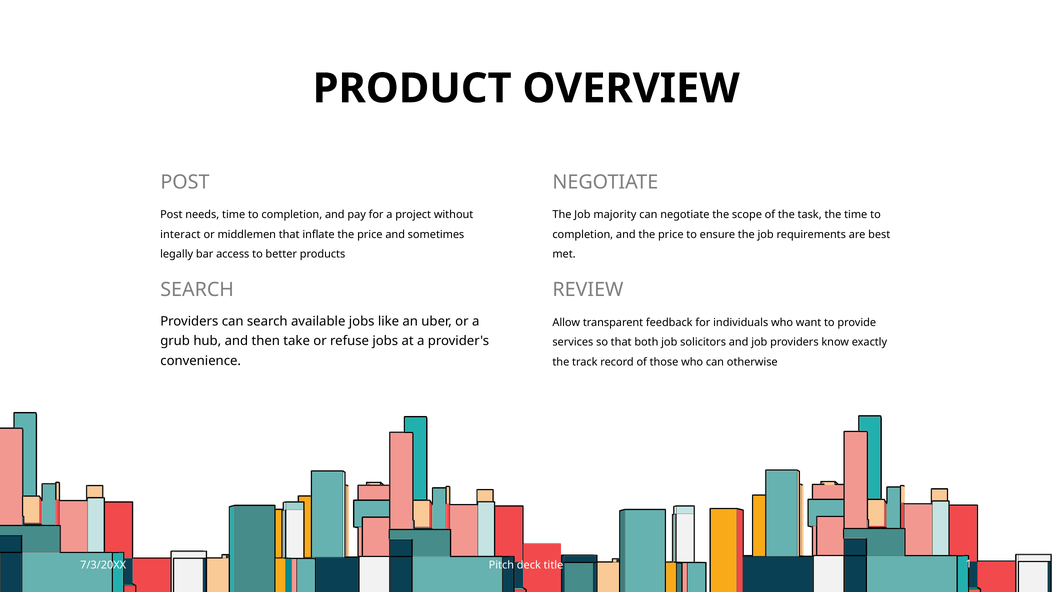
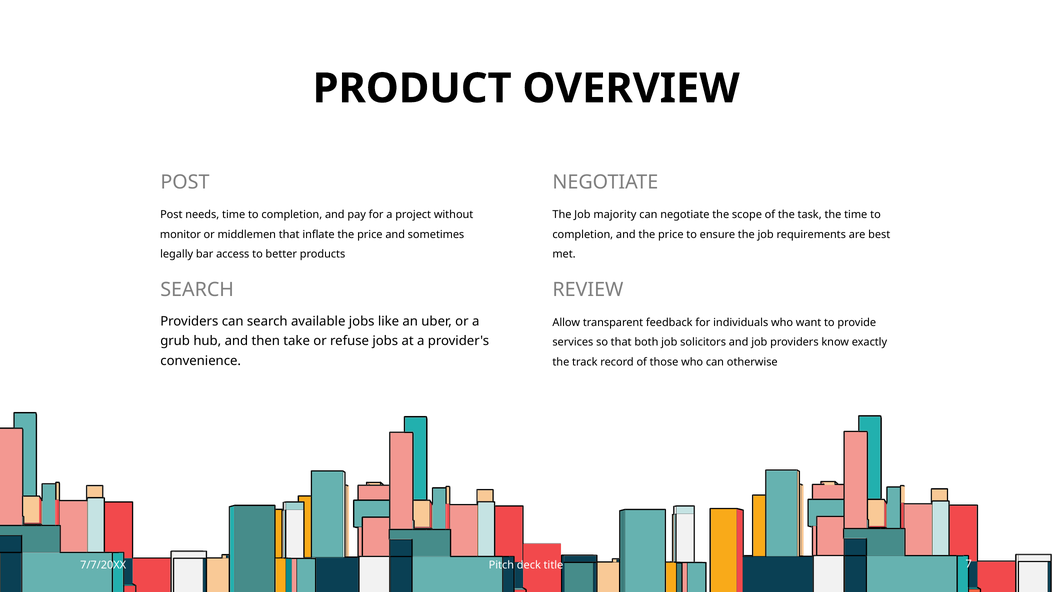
interact: interact -> monitor (180, 235)
7/3/20XX: 7/3/20XX -> 7/7/20XX (103, 565)
1: 1 -> 7 (969, 564)
